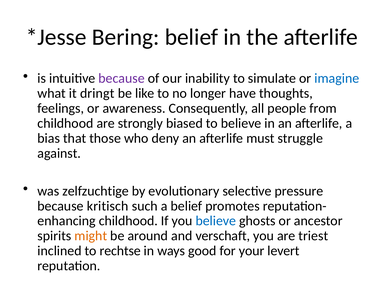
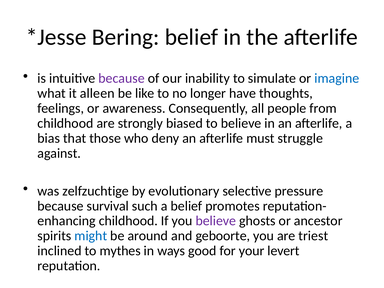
dringt: dringt -> alleen (97, 93)
kritisch: kritisch -> survival (108, 206)
believe colour: blue -> purple (216, 221)
might colour: orange -> blue (91, 236)
verschaft: verschaft -> geboorte (223, 236)
rechtse: rechtse -> mythes (120, 251)
